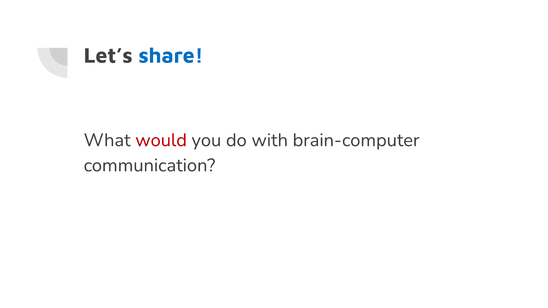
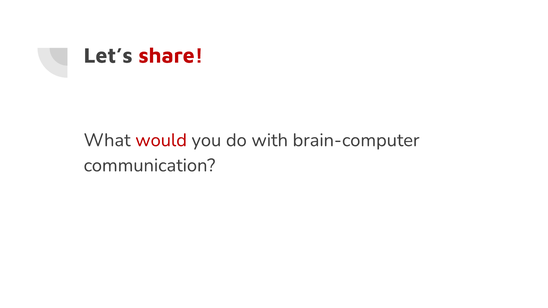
share colour: blue -> red (171, 56)
